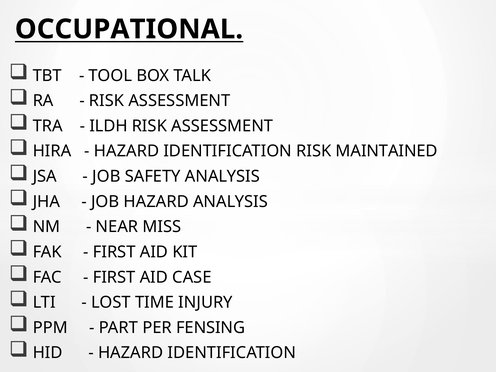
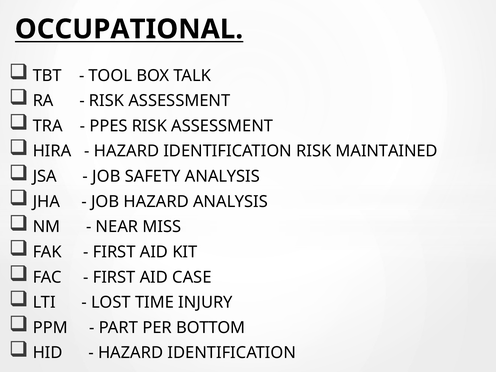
ILDH: ILDH -> PPES (109, 126)
FENSING: FENSING -> BOTTOM (211, 328)
